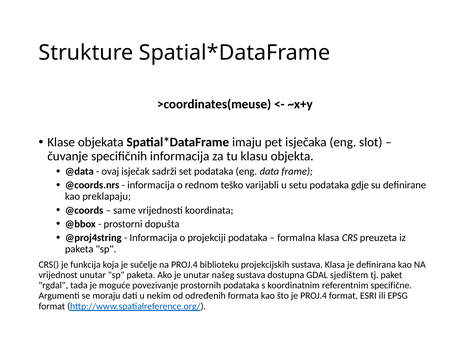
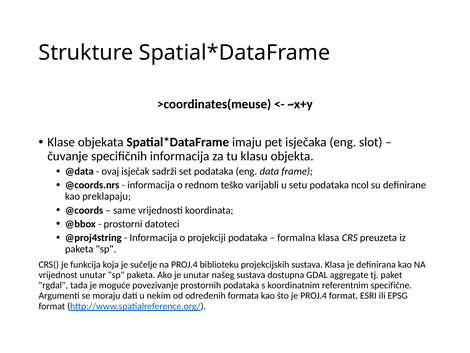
gdje: gdje -> ncol (360, 185)
dopušta: dopušta -> datoteci (162, 224)
sjedištem: sjedištem -> aggregate (349, 275)
